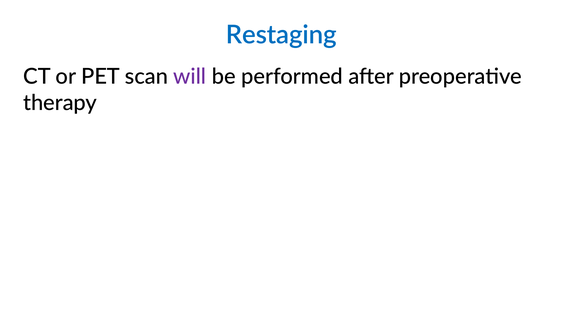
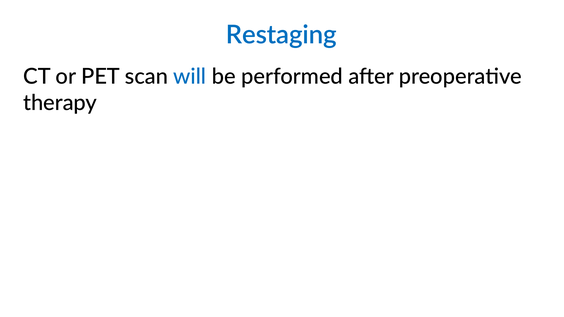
will colour: purple -> blue (190, 77)
